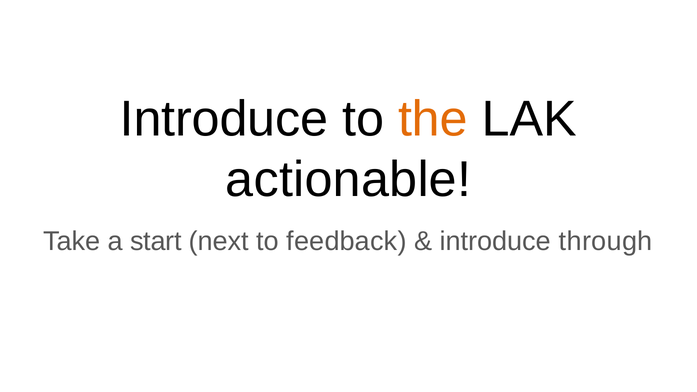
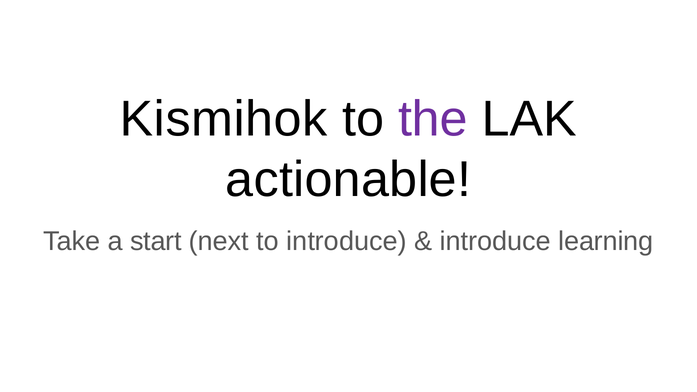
Introduce: Introduce -> Kismihok (224, 119)
the colour: orange -> purple (433, 119)
to feedback: feedback -> introduce (347, 241)
through: through -> learning (606, 241)
